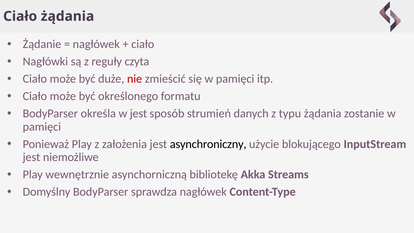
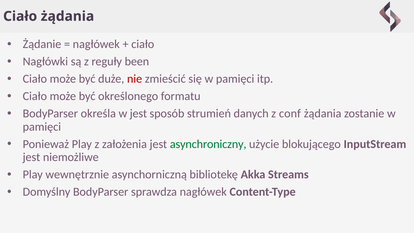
czyta: czyta -> been (137, 62)
typu: typu -> conf (290, 114)
asynchroniczny colour: black -> green (208, 144)
